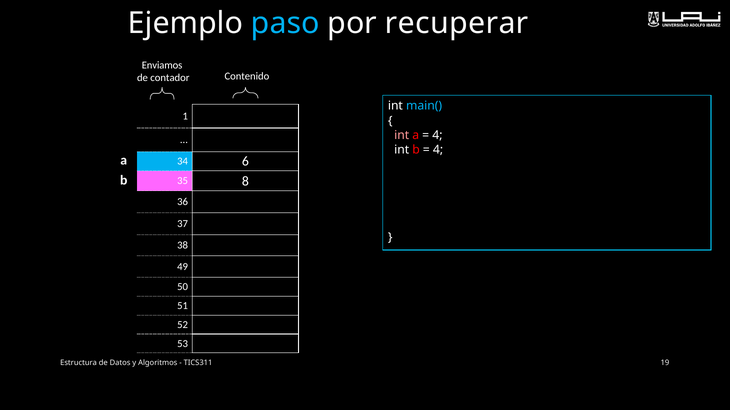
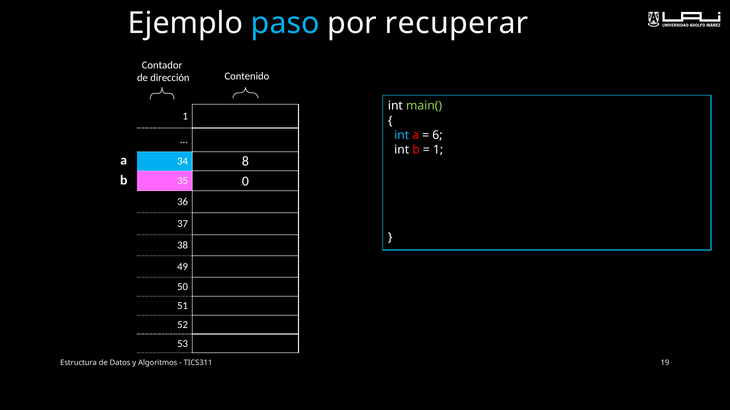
Enviamos: Enviamos -> Contador (162, 65)
contador: contador -> dirección (170, 78)
main( colour: light blue -> light green (424, 106)
int colour: pink -> light blue (402, 135)
4: 4 -> 6 (437, 135)
4: 4 -> 1 (438, 150)
6: 6 -> 8 (245, 162)
8: 8 -> 0 (245, 181)
